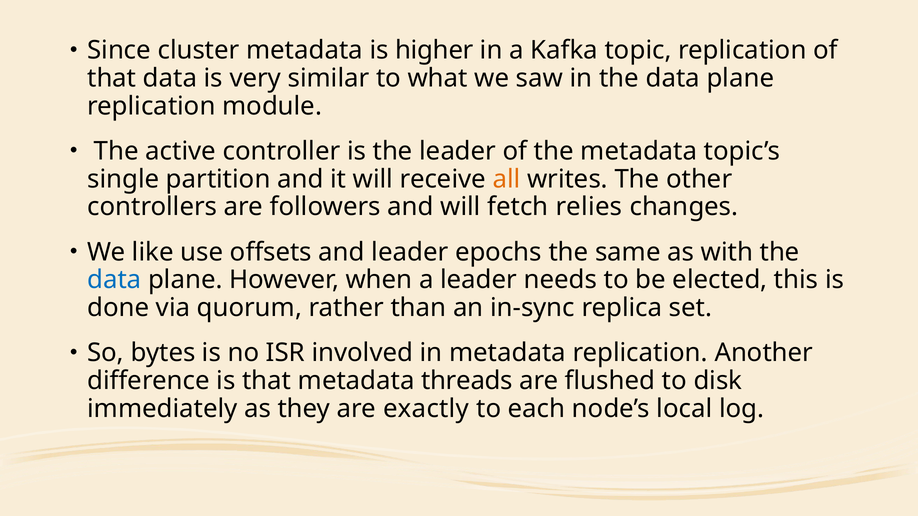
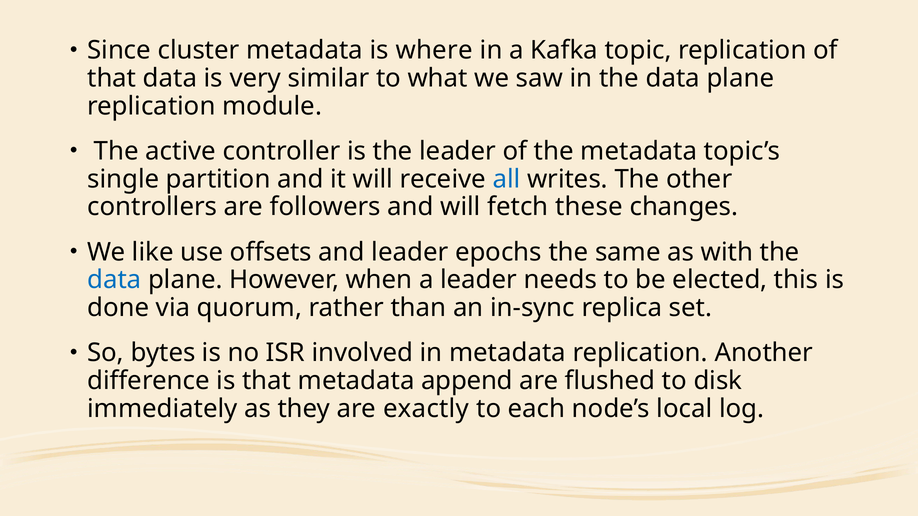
higher: higher -> where (434, 50)
all colour: orange -> blue (506, 179)
relies: relies -> these (589, 207)
threads: threads -> append (467, 381)
